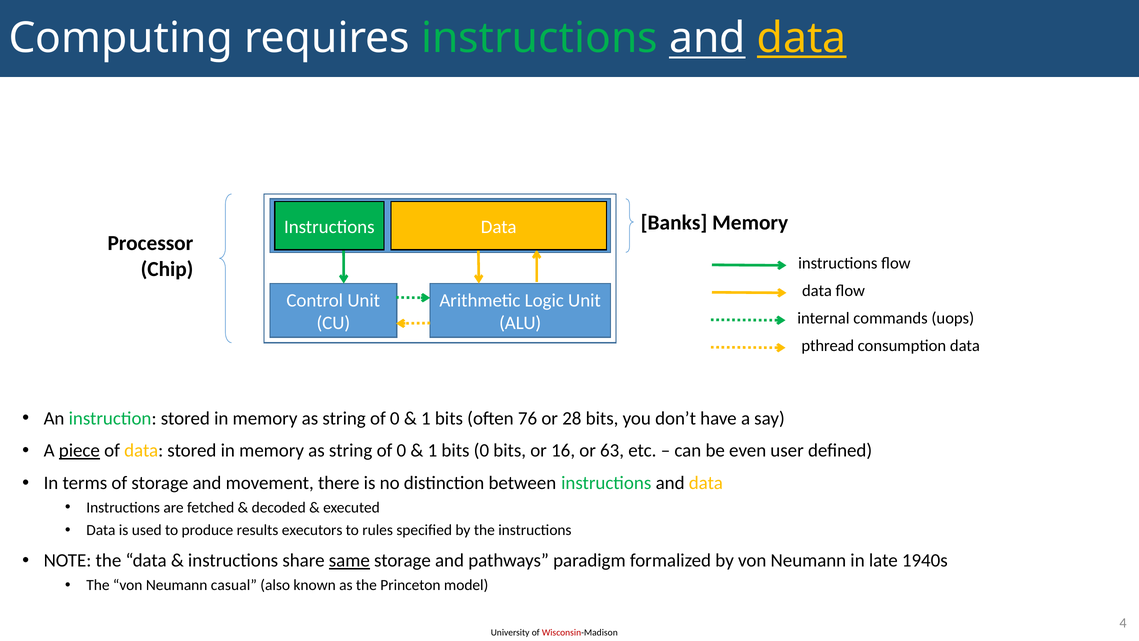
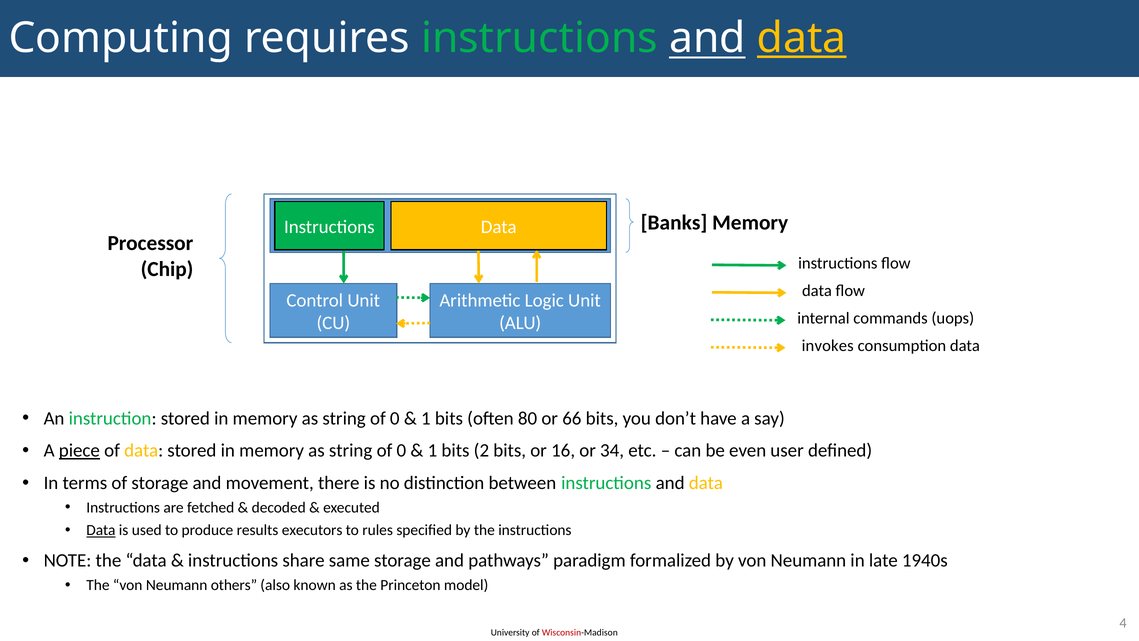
pthread: pthread -> invokes (828, 345)
76: 76 -> 80 (528, 418)
28: 28 -> 66 (572, 418)
bits 0: 0 -> 2 (481, 450)
63: 63 -> 34 (612, 450)
Data underline: none -> present (101, 530)
same underline: present -> none (349, 560)
casual: casual -> others (234, 585)
